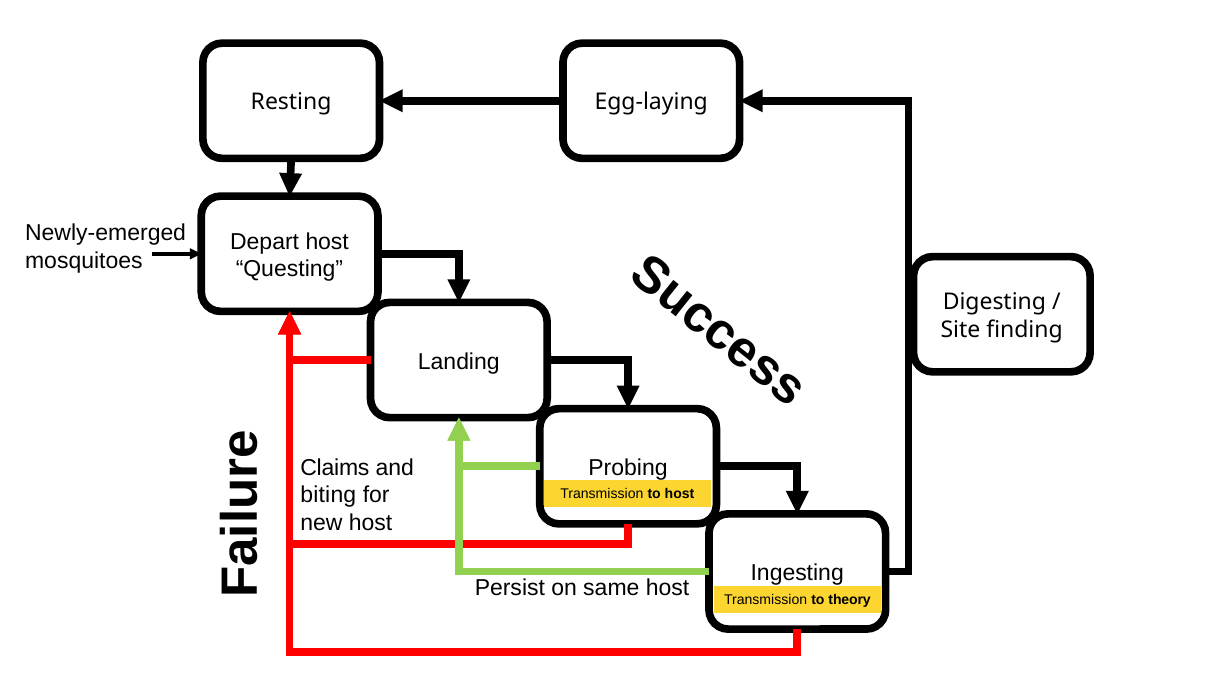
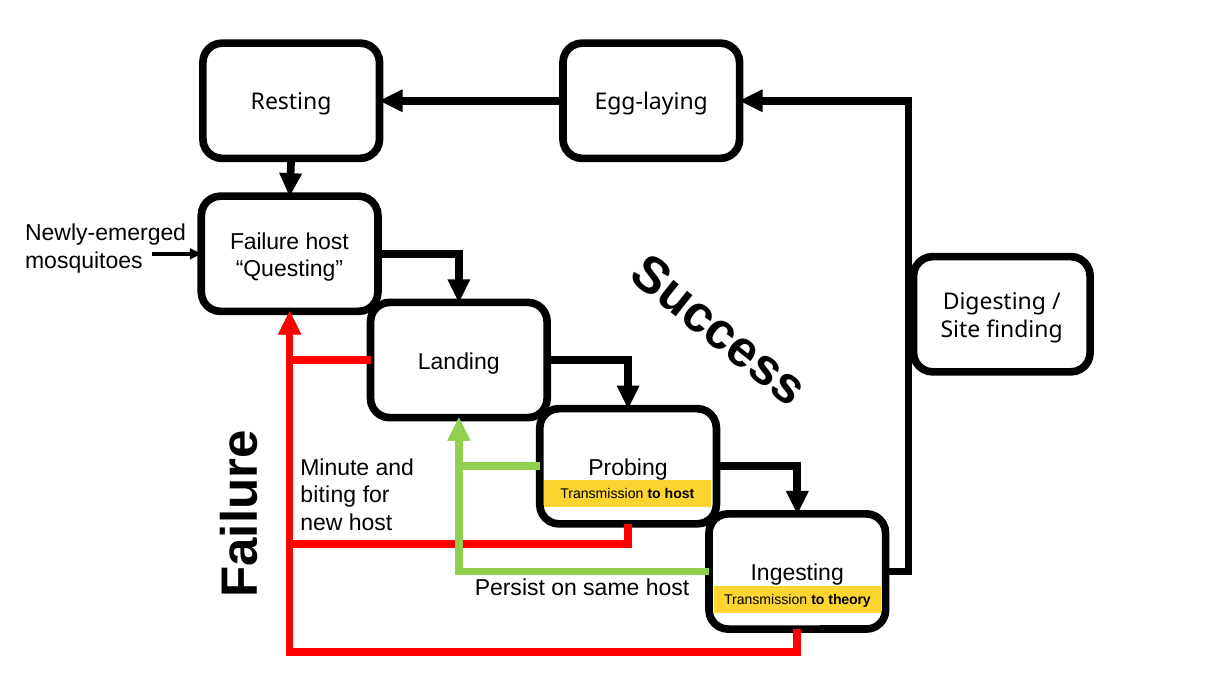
Depart: Depart -> Failure (265, 242)
Claims: Claims -> Minute (335, 468)
